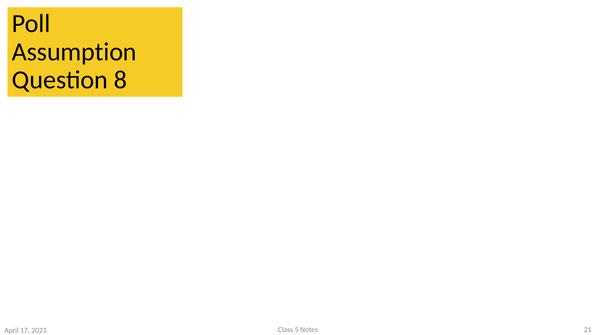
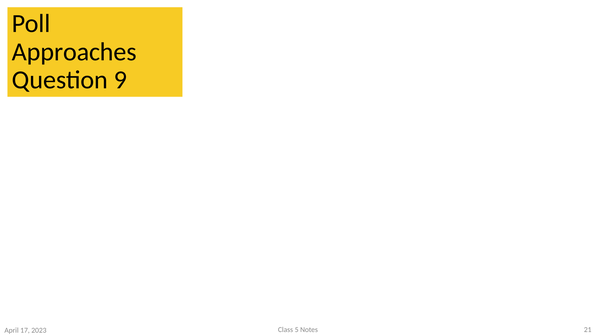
Assumption: Assumption -> Approaches (74, 52)
8: 8 -> 9 (120, 80)
